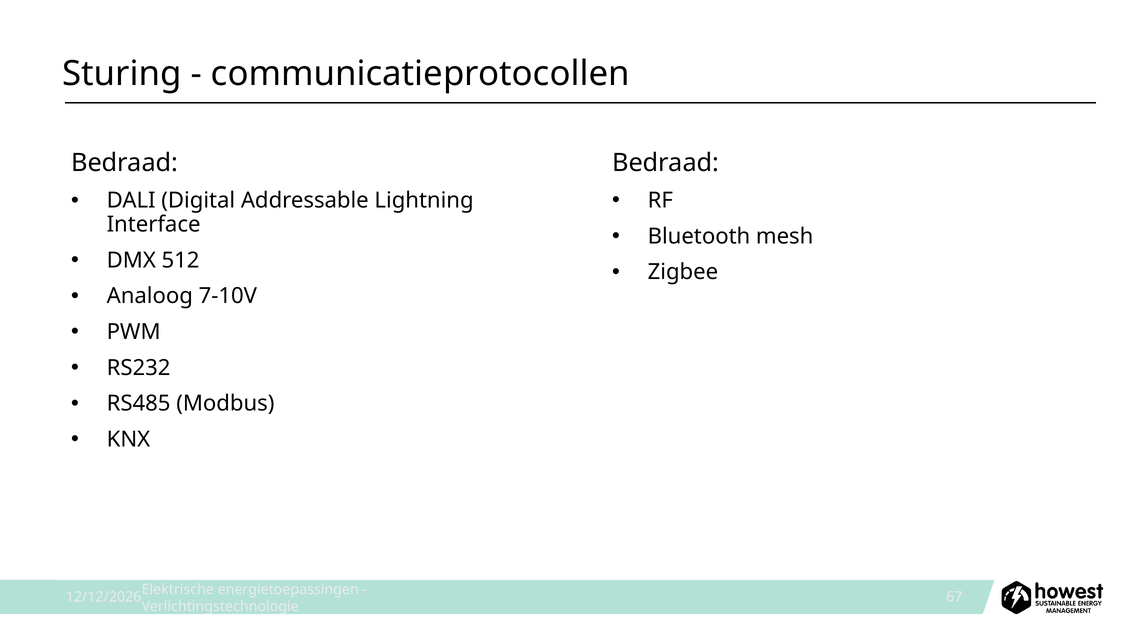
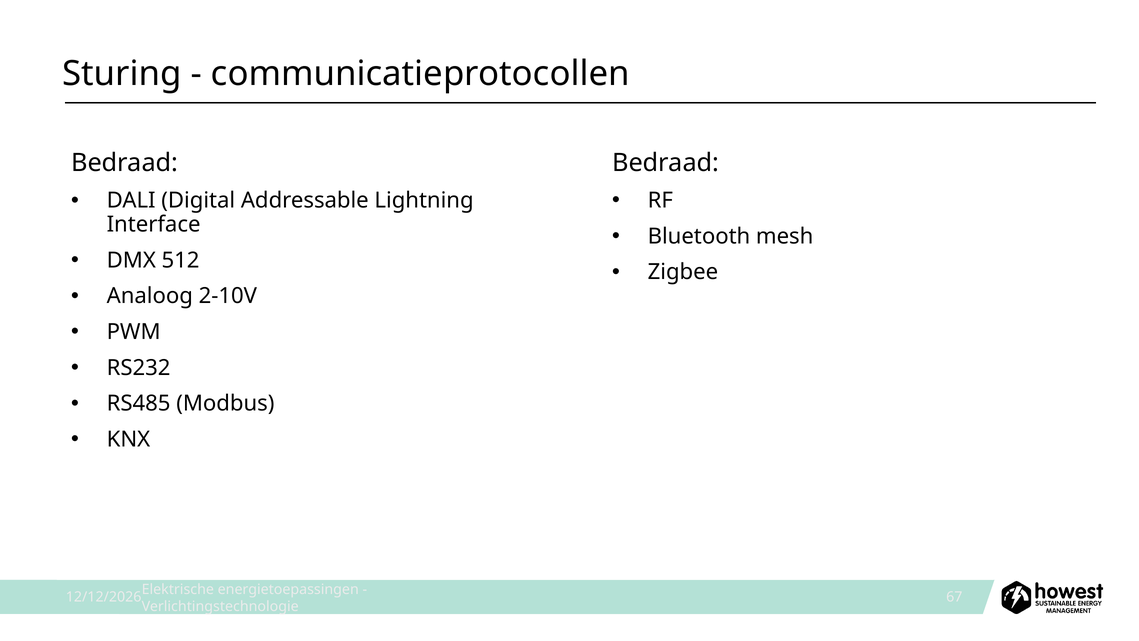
7-10V: 7-10V -> 2-10V (228, 296)
